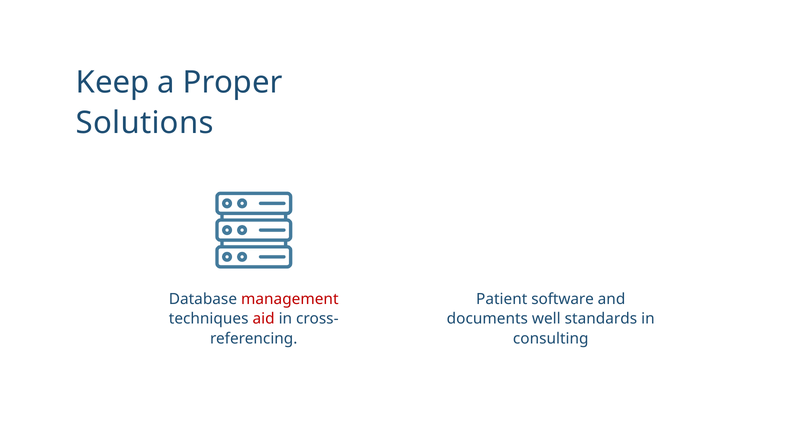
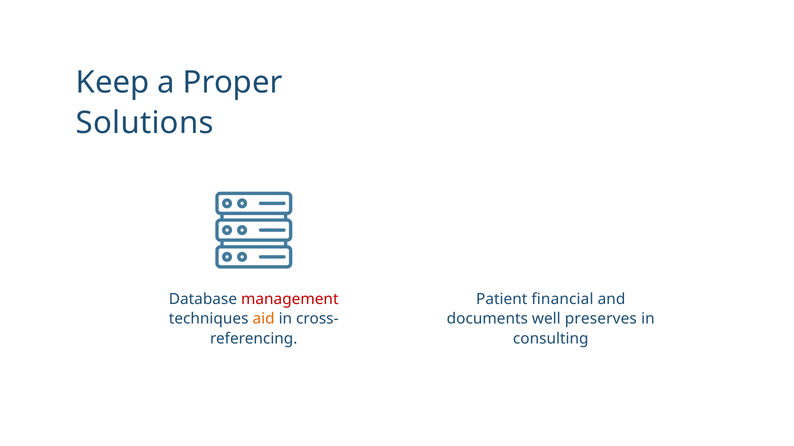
software: software -> financial (562, 300)
aid colour: red -> orange (264, 319)
standards: standards -> preserves (601, 319)
